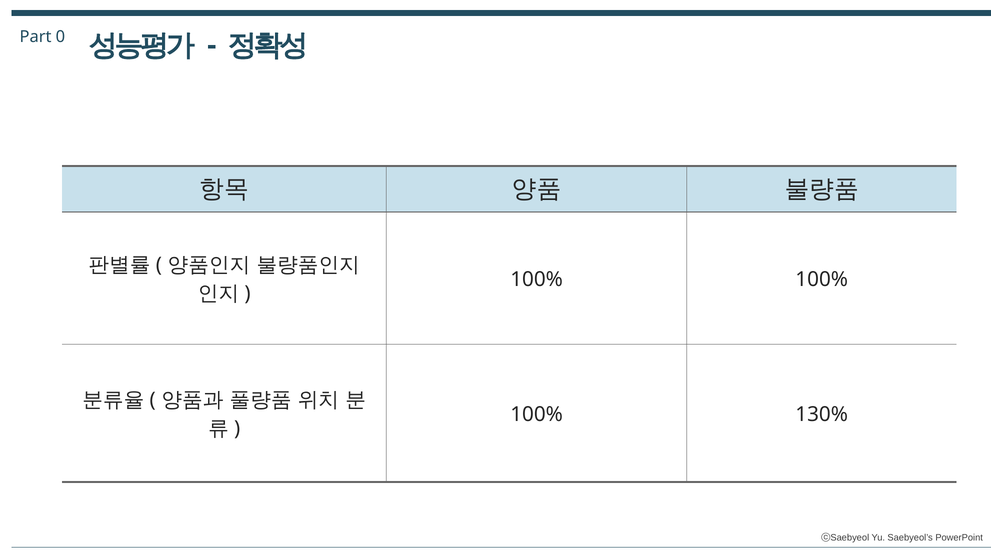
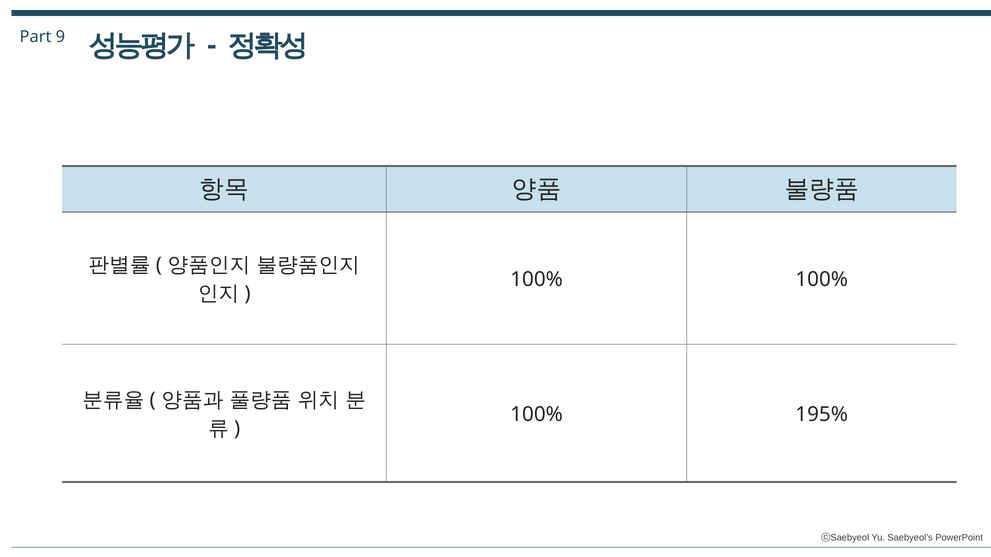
0: 0 -> 9 (60, 37)
130%: 130% -> 195% (822, 415)
